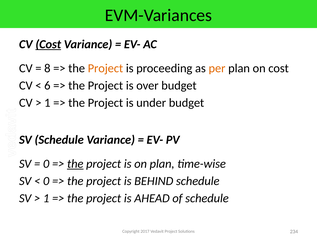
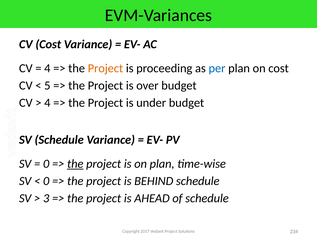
Cost underline: present -> none (48, 44)
8: 8 -> 4 (47, 68)
per colour: orange -> blue (217, 68)
6: 6 -> 5 (47, 85)
1: 1 -> 4 (47, 103)
1: 1 -> 3 (46, 198)
